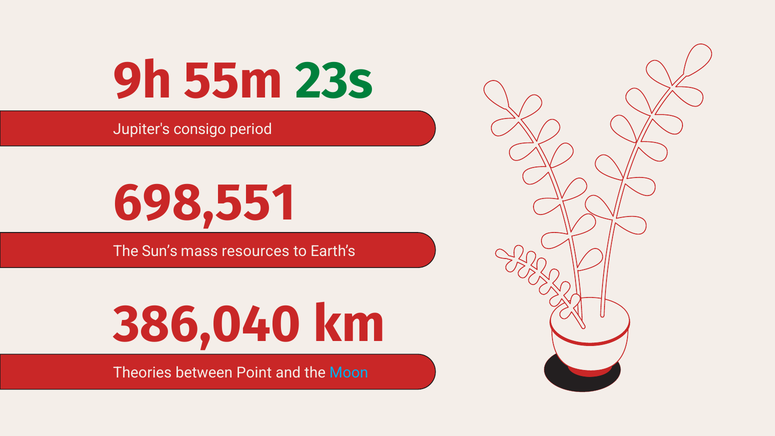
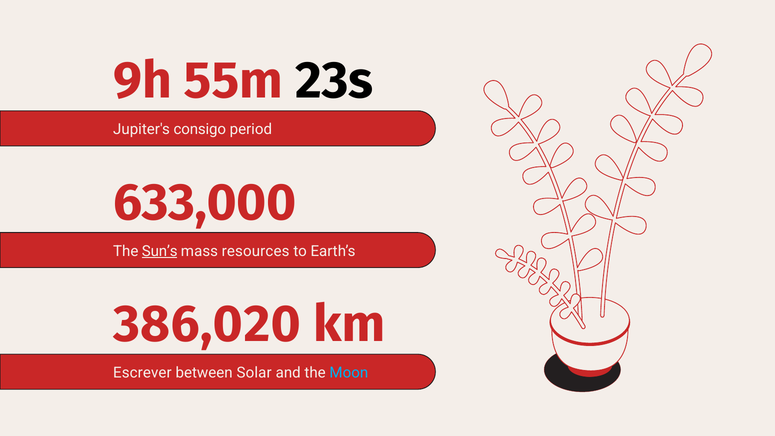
23s colour: green -> black (334, 81)
698,551: 698,551 -> 633,000 (205, 202)
Sun’s underline: none -> present (160, 251)
386,040: 386,040 -> 386,020 (207, 324)
Theories: Theories -> Escrever (142, 373)
Point: Point -> Solar (254, 373)
